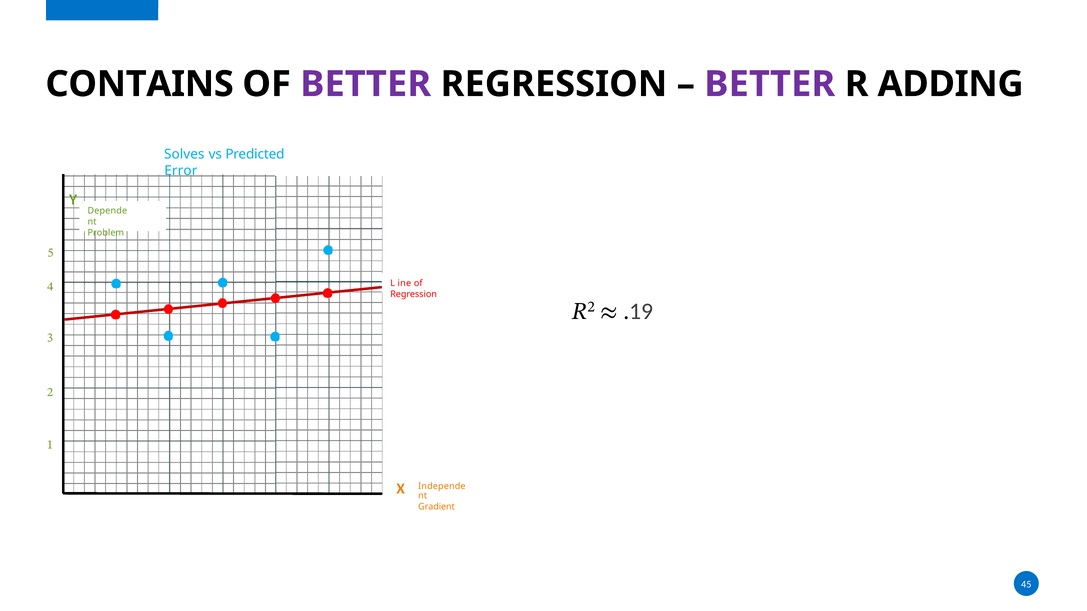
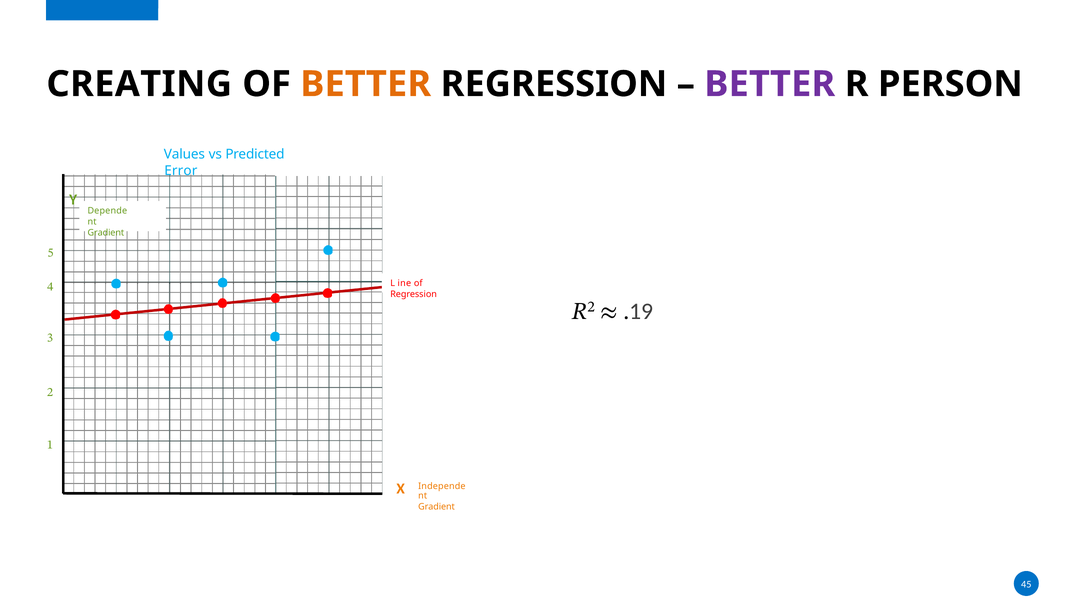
CONTAINS: CONTAINS -> CREATING (139, 84)
BETTER colour: purple -> orange (366, 84)
ADDING: ADDING -> PERSON (950, 84)
Solves: Solves -> Values (184, 154)
Problem: Problem -> Gradient (106, 233)
